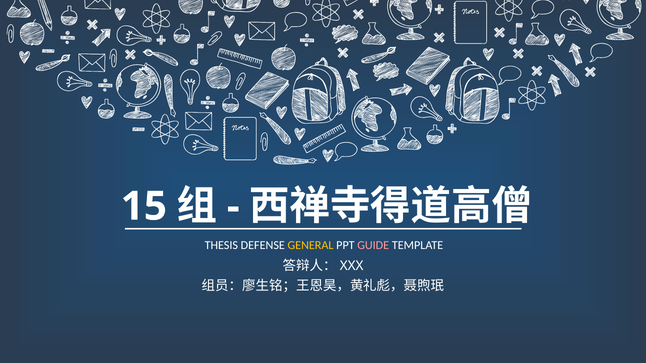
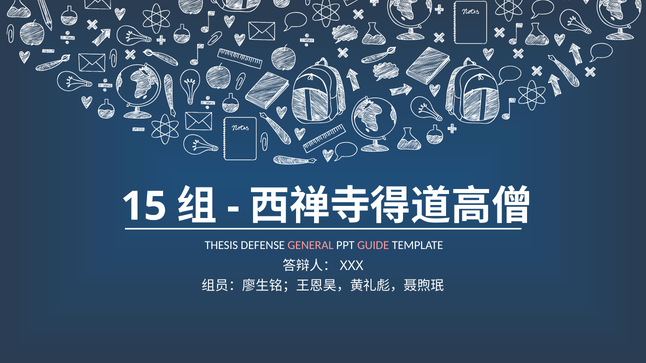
GENERAL colour: yellow -> pink (311, 245)
